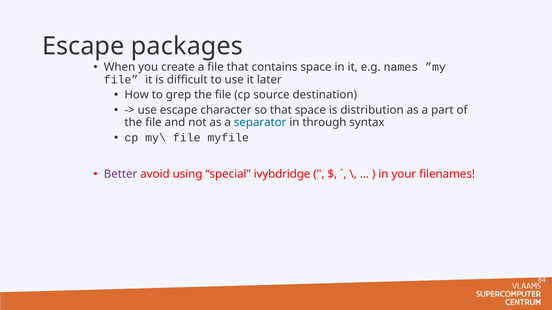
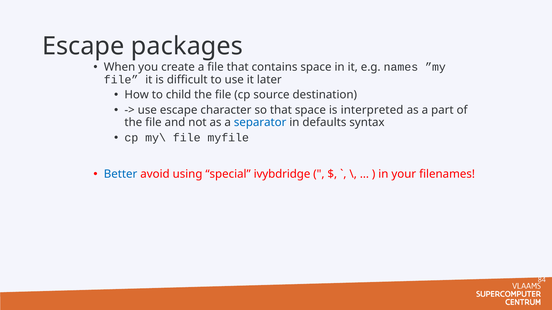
grep: grep -> child (179, 95)
distribution: distribution -> interpreted (372, 110)
through: through -> defaults (324, 123)
Better colour: purple -> blue (121, 174)
